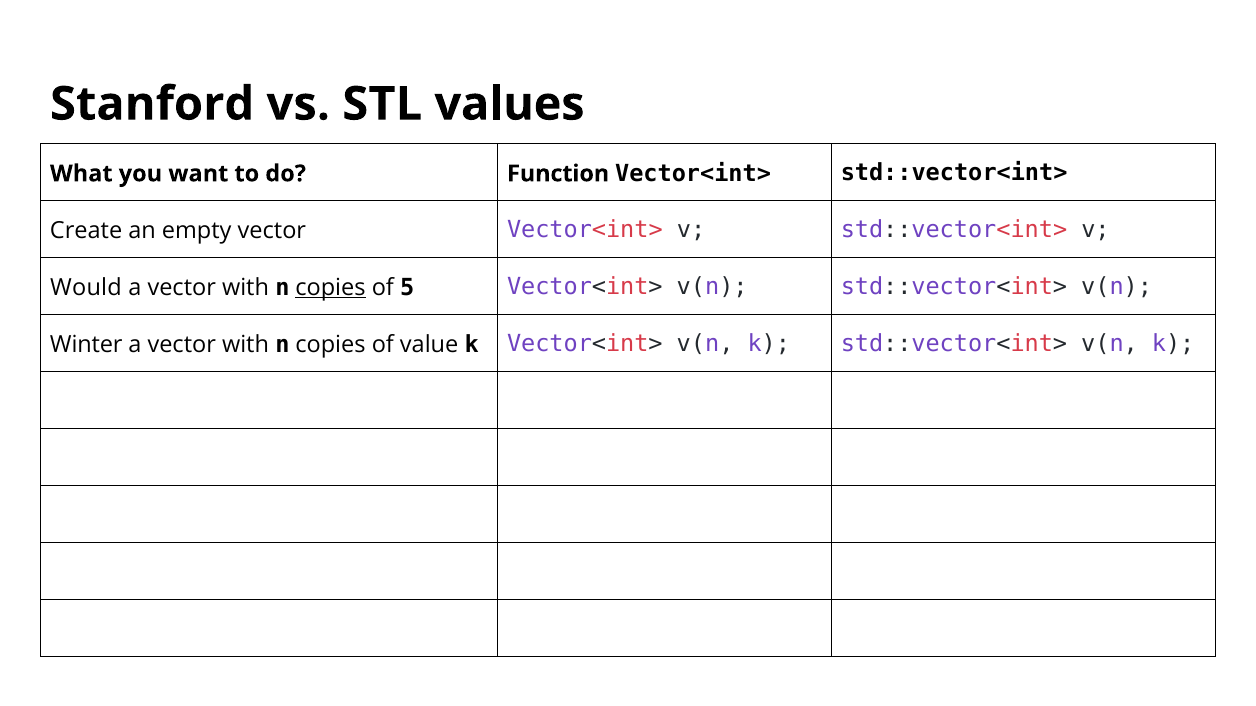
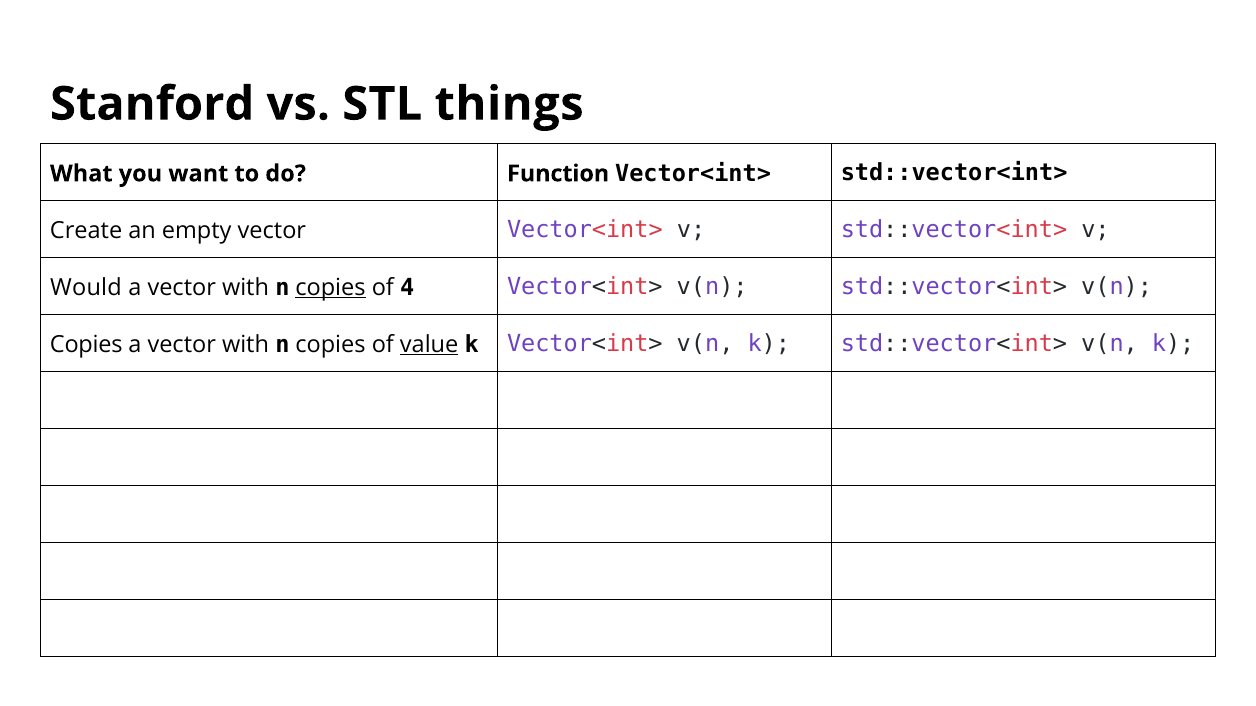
values: values -> things (509, 104)
5: 5 -> 4 (407, 288)
Winter: Winter -> Copies (86, 345)
value underline: none -> present (429, 345)
